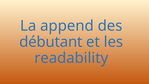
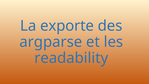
append: append -> exporte (67, 26)
débutant: débutant -> argparse (51, 42)
